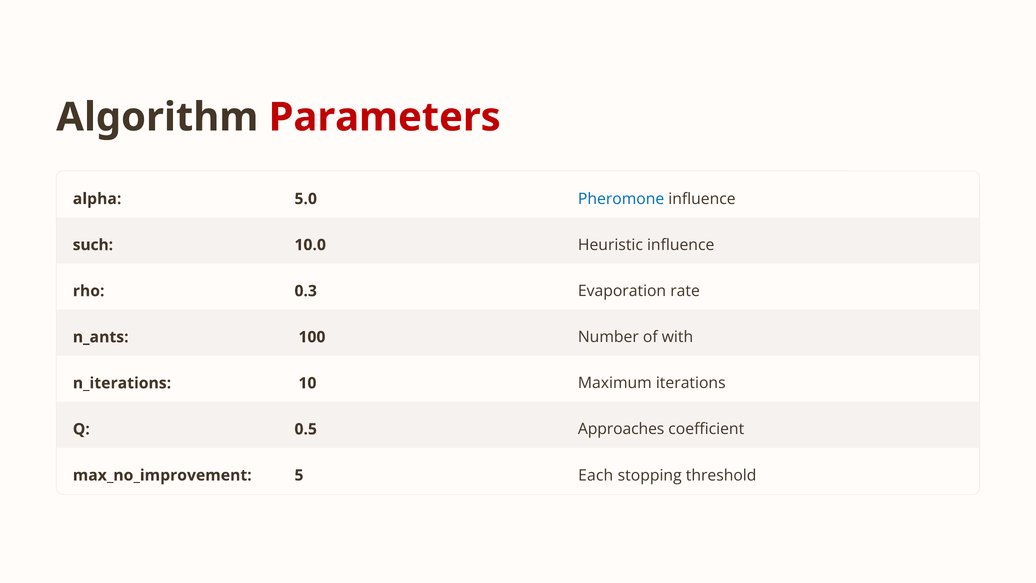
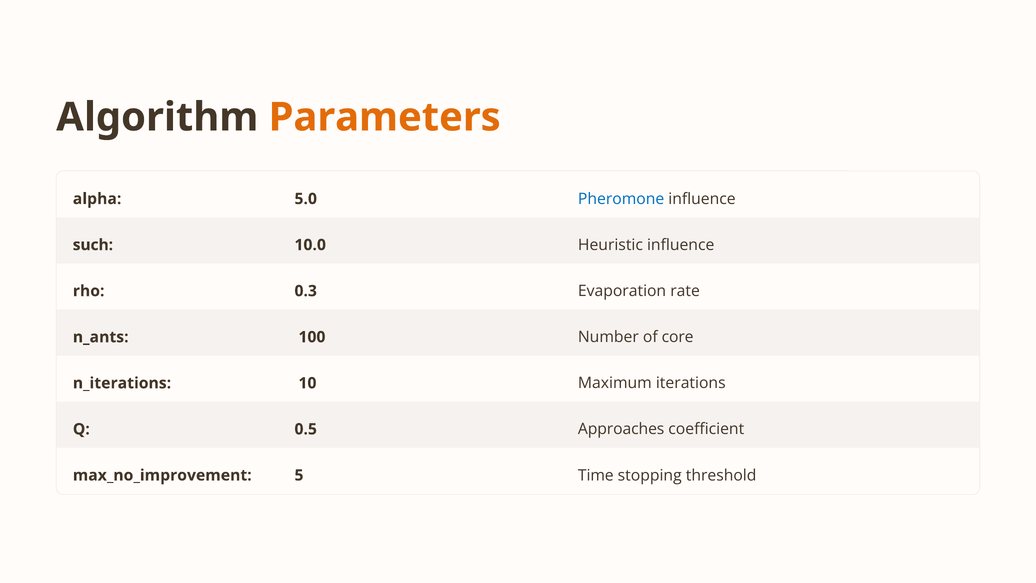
Parameters colour: red -> orange (385, 117)
with: with -> core (678, 337)
Each: Each -> Time (596, 475)
